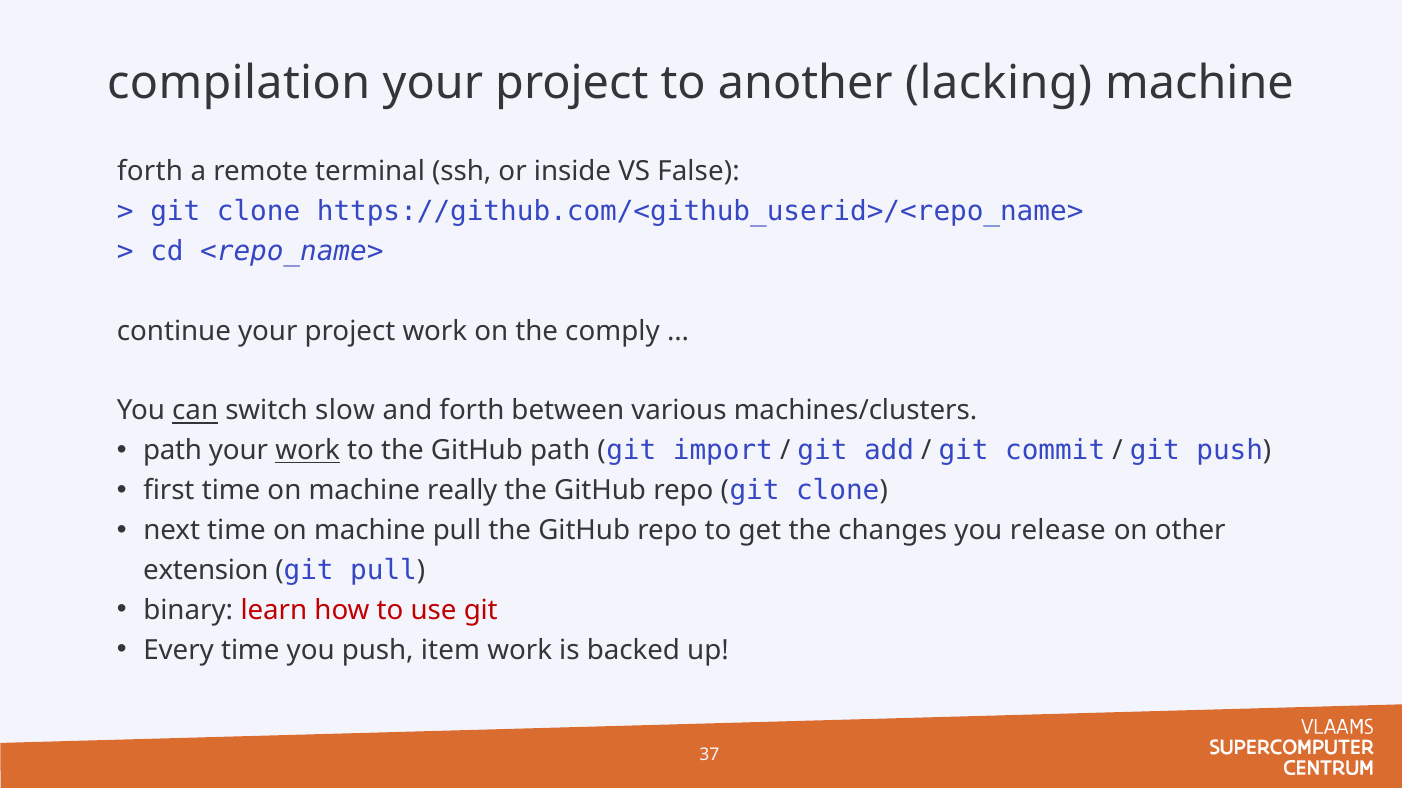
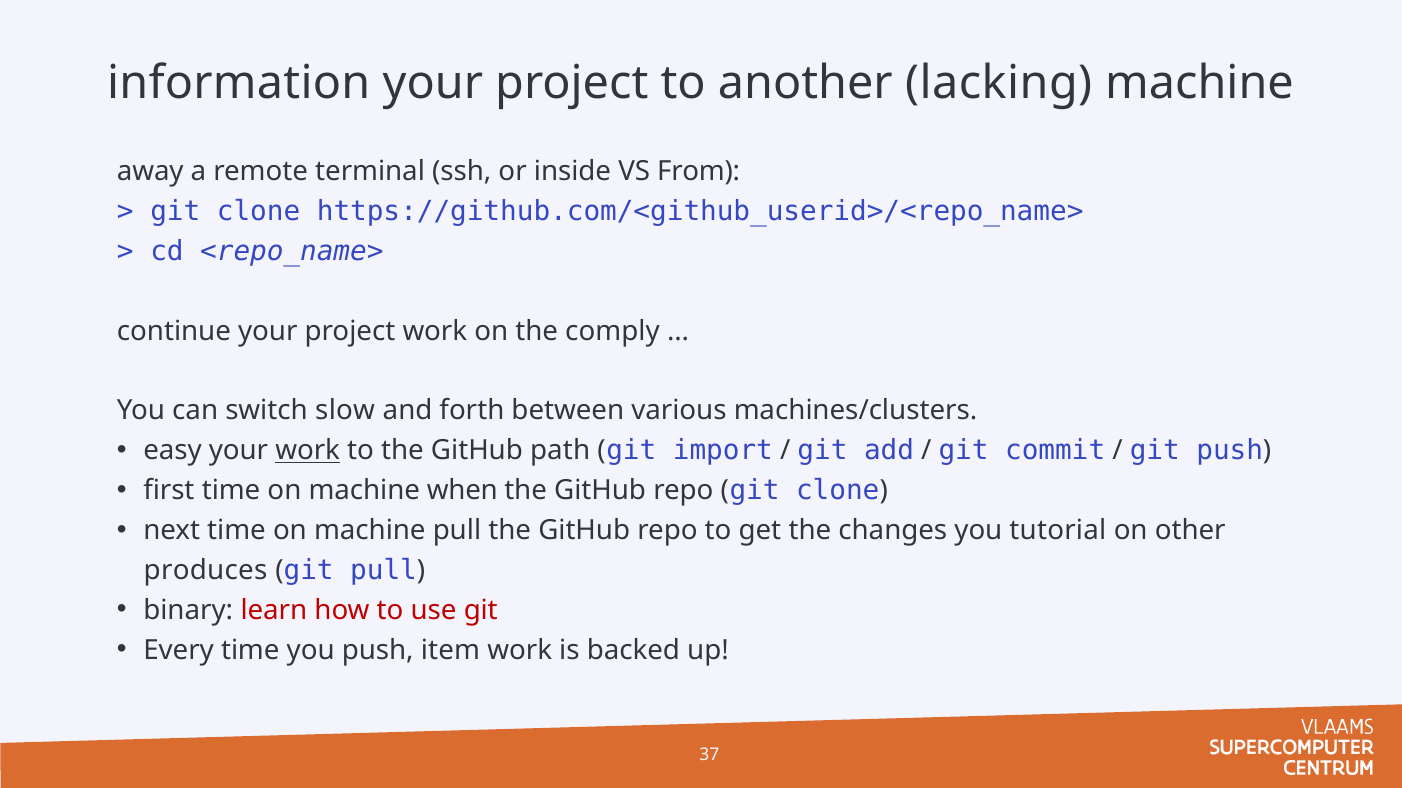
compilation: compilation -> information (239, 83)
forth: forth -> away (150, 172)
False: False -> From (699, 172)
can underline: present -> none (195, 411)
path: path -> easy (172, 451)
really: really -> when (462, 491)
release: release -> tutorial (1058, 531)
extension: extension -> produces (206, 571)
